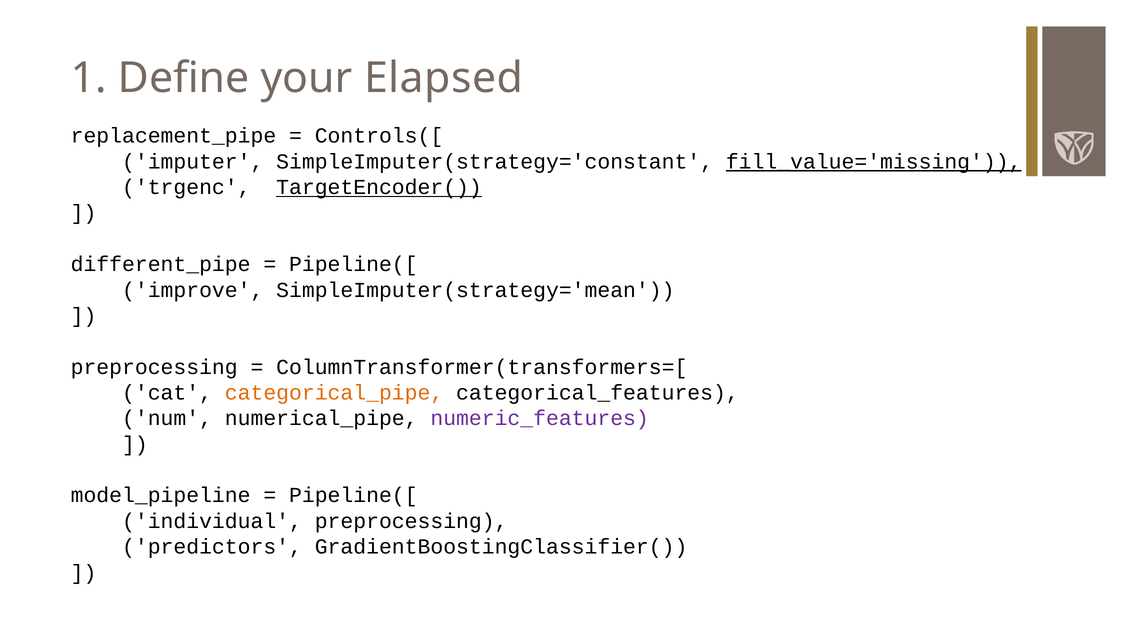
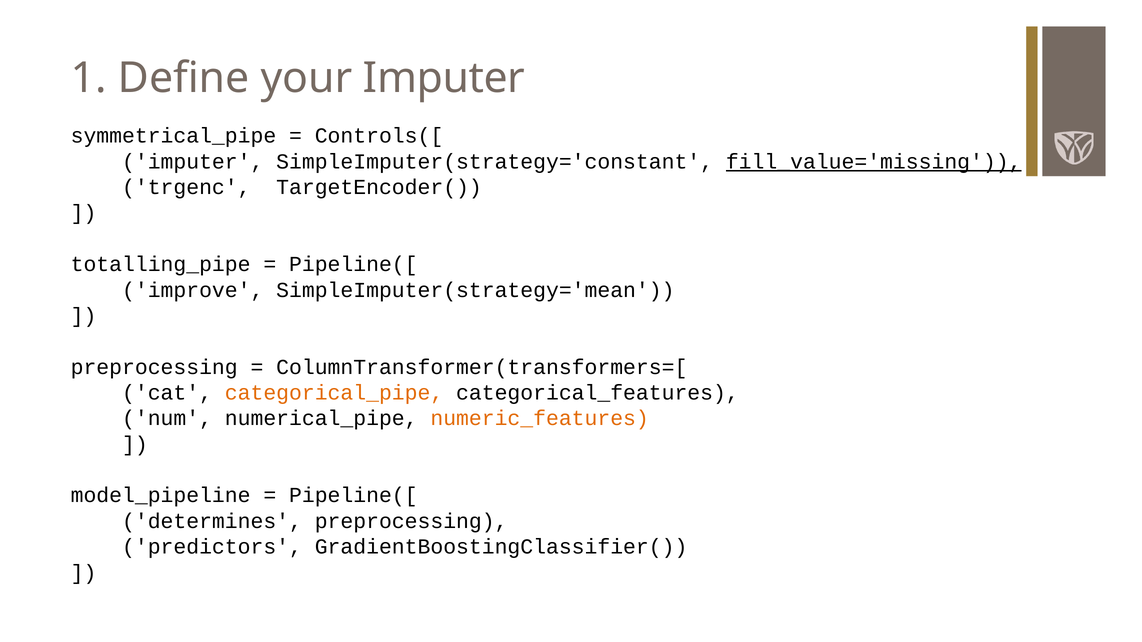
your Elapsed: Elapsed -> Imputer (444, 78)
replacement_pipe: replacement_pipe -> symmetrical_pipe (173, 136)
TargetEncoder( underline: present -> none (379, 187)
different_pipe: different_pipe -> totalling_pipe (161, 264)
numeric_features colour: purple -> orange (540, 419)
individual: individual -> determines (212, 521)
